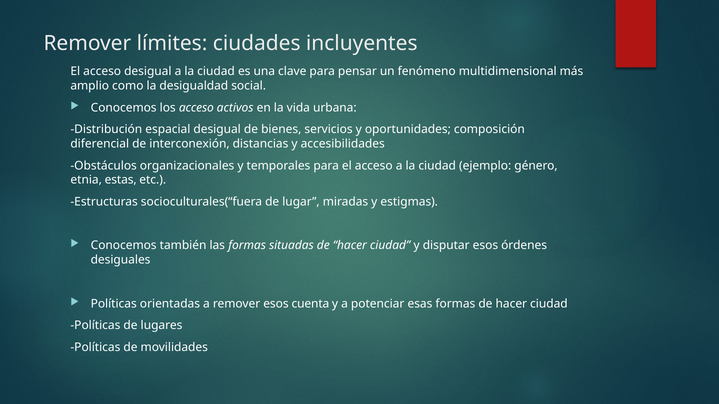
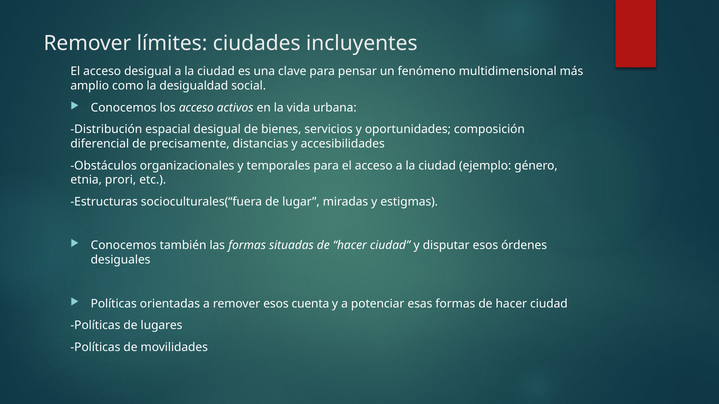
interconexión: interconexión -> precisamente (189, 144)
estas: estas -> prori (121, 180)
